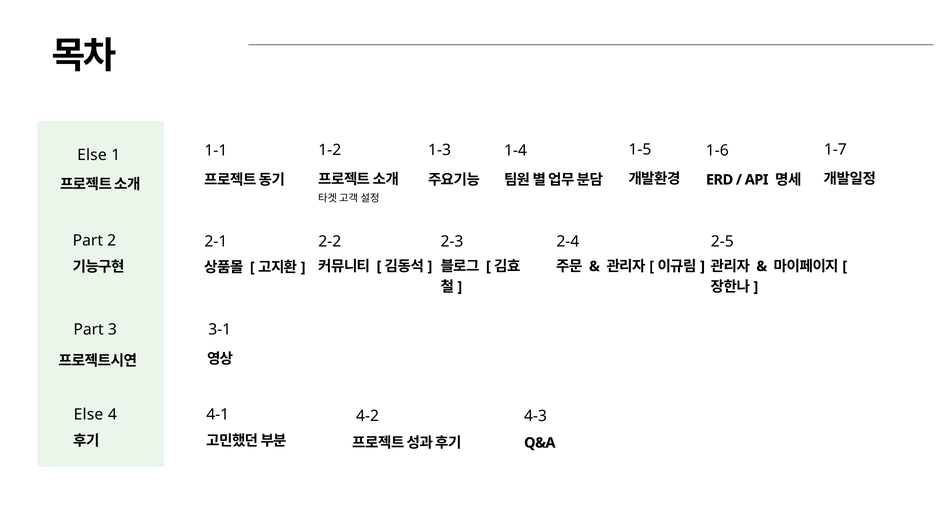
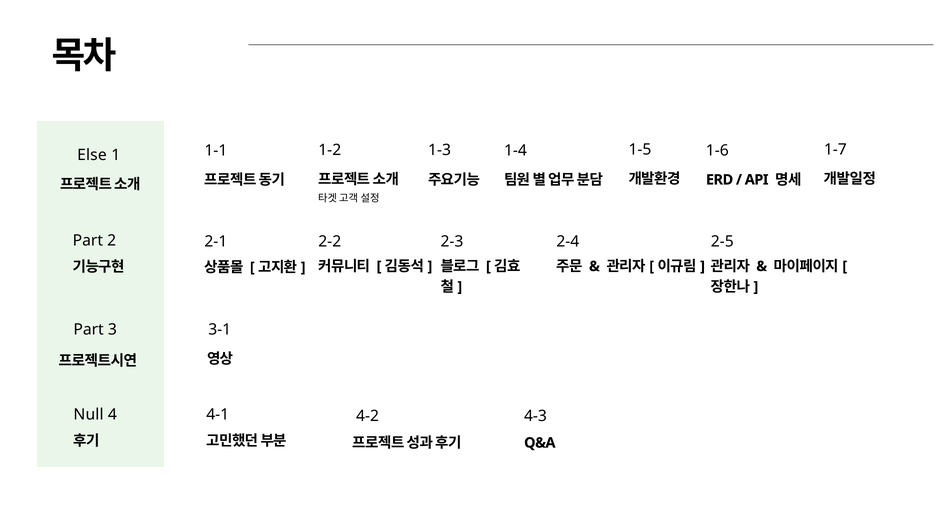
Else: Else -> Null (89, 414)
